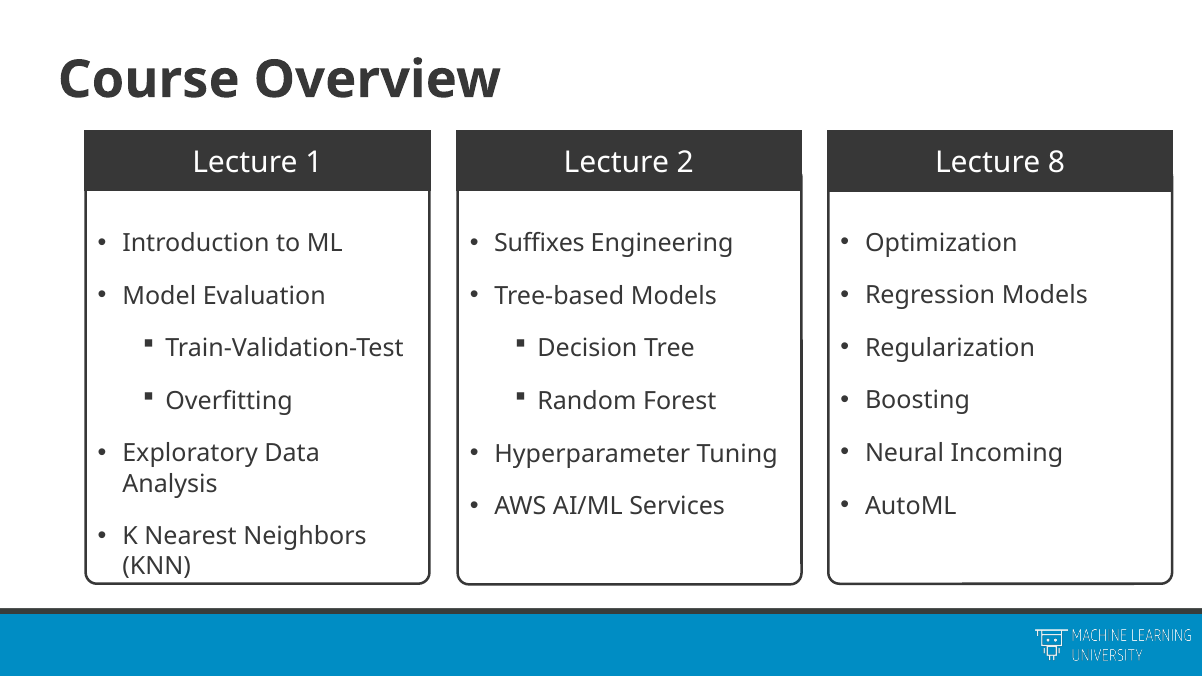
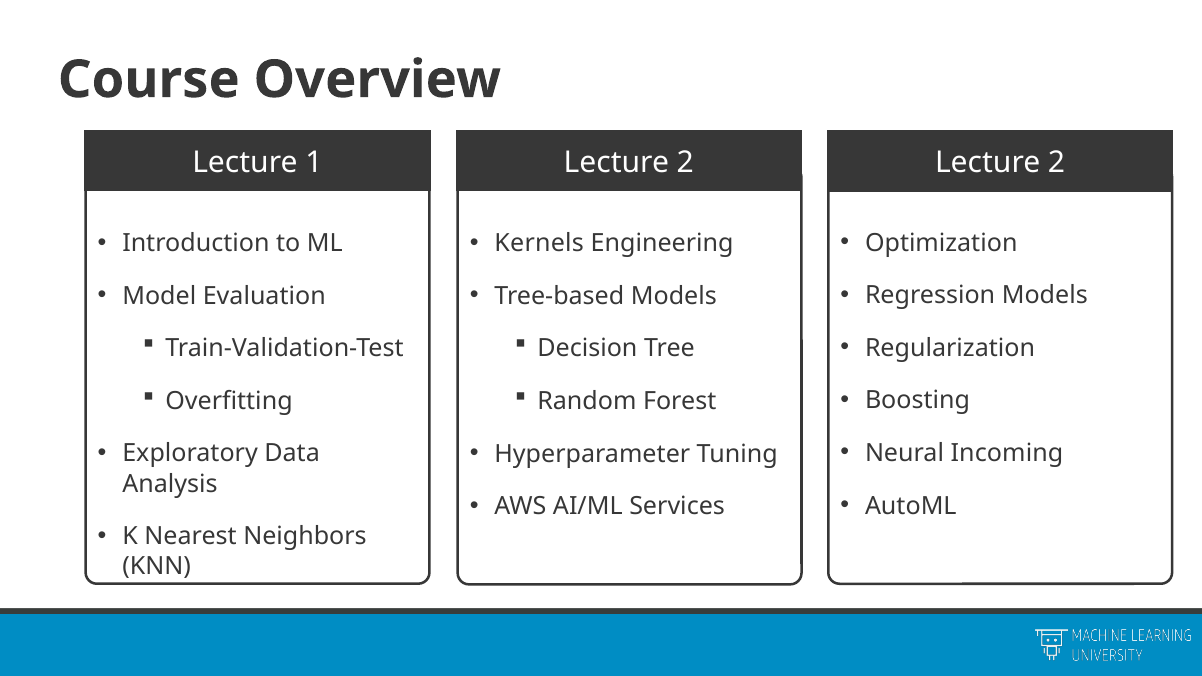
8: 8 -> 2 (1057, 163)
Suffixes: Suffixes -> Kernels (539, 243)
